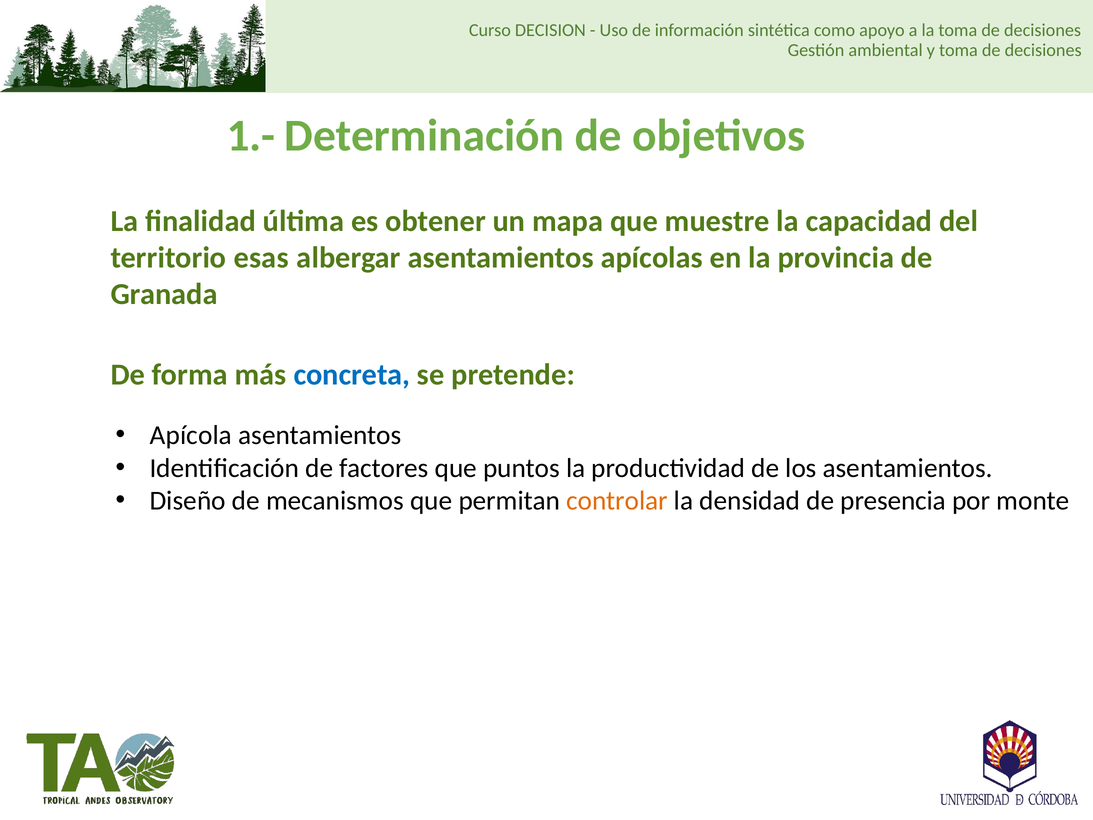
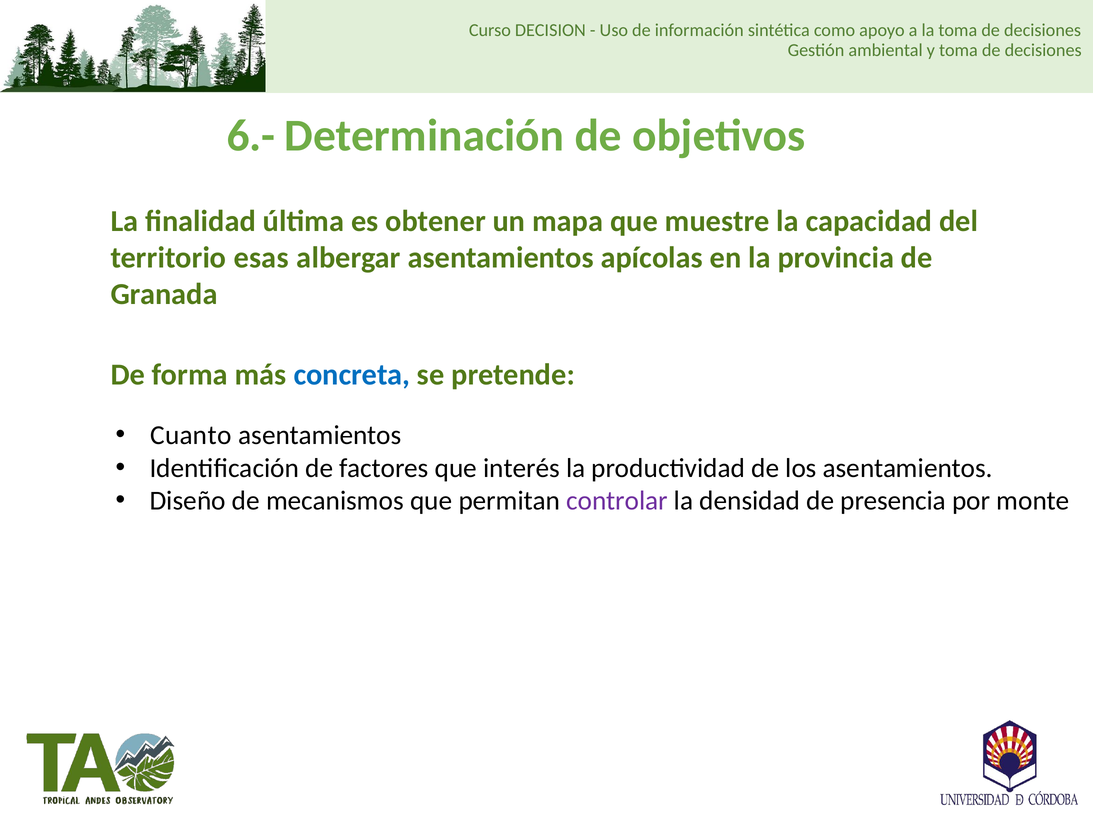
1.-: 1.- -> 6.- (251, 136)
Apícola: Apícola -> Cuanto (191, 435)
puntos: puntos -> interés (521, 468)
controlar colour: orange -> purple (617, 501)
